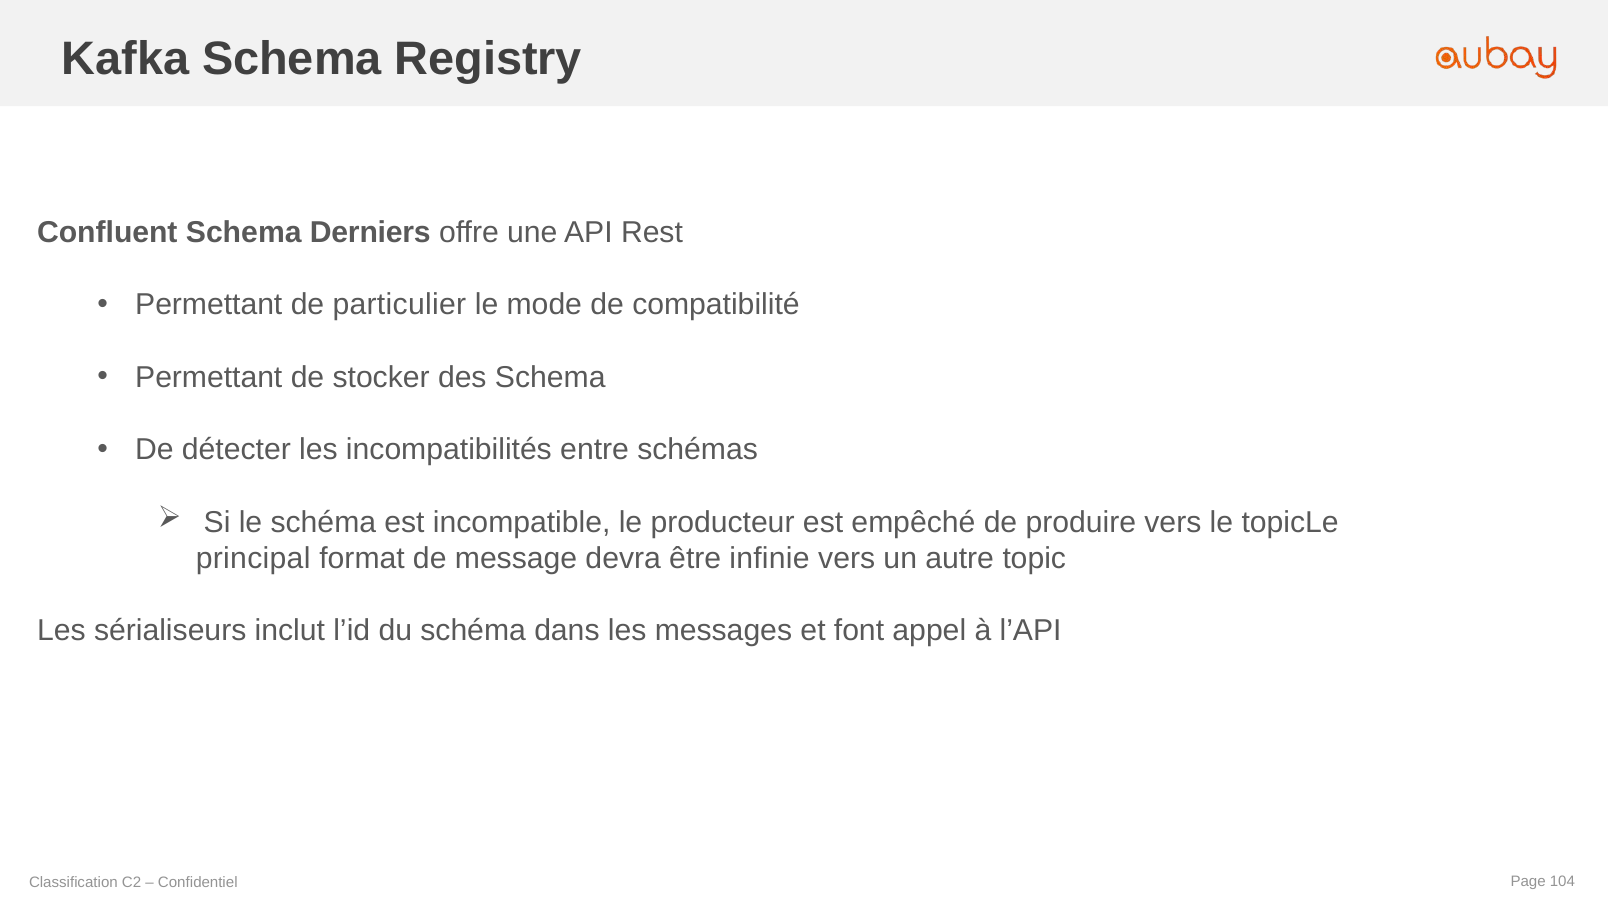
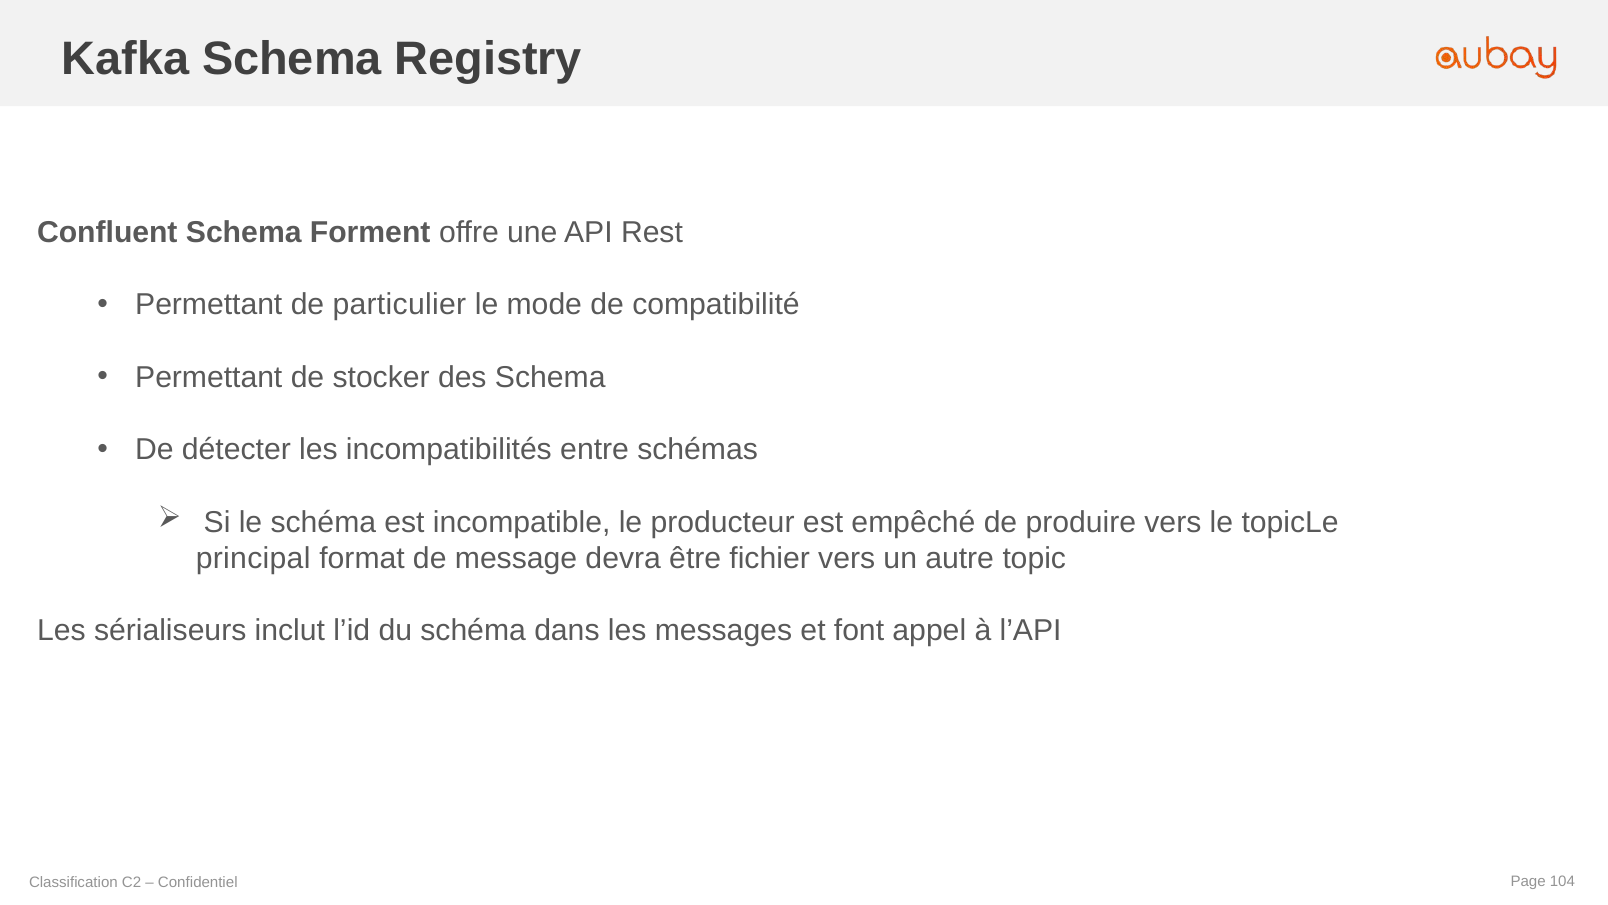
Derniers: Derniers -> Forment (370, 232)
infinie: infinie -> fichier (770, 558)
